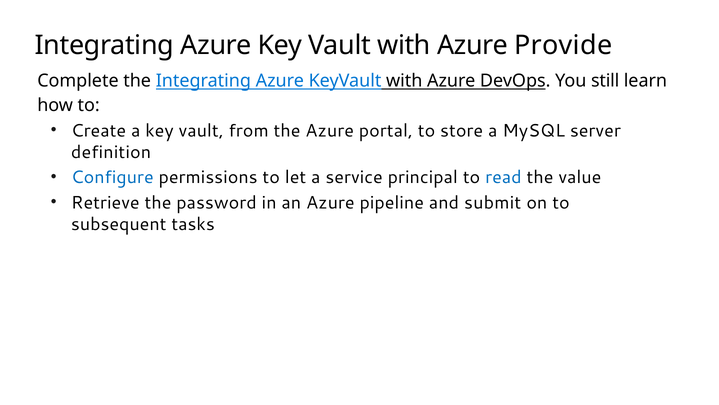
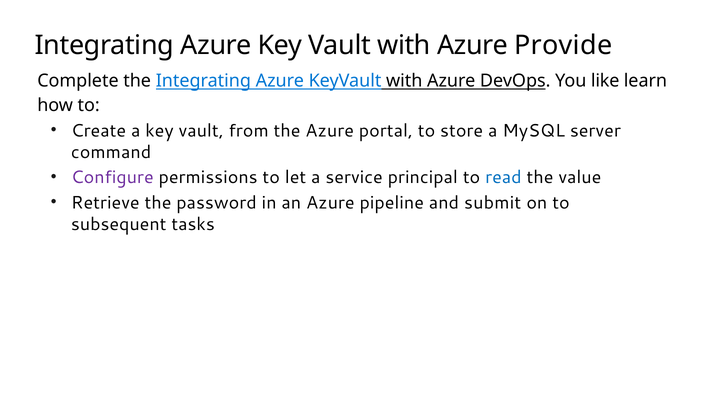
still: still -> like (605, 81)
definition: definition -> command (111, 152)
Configure colour: blue -> purple (112, 177)
